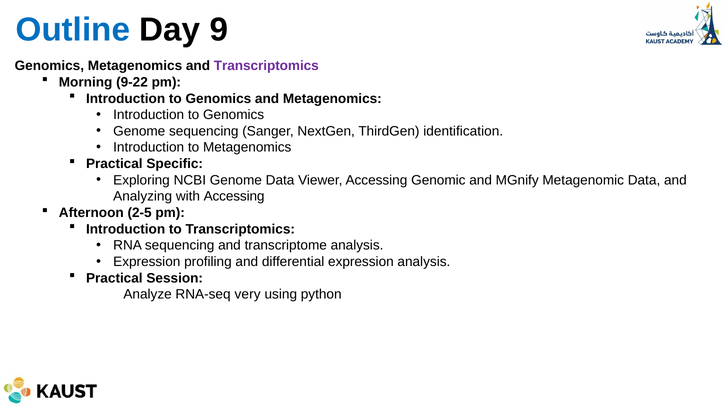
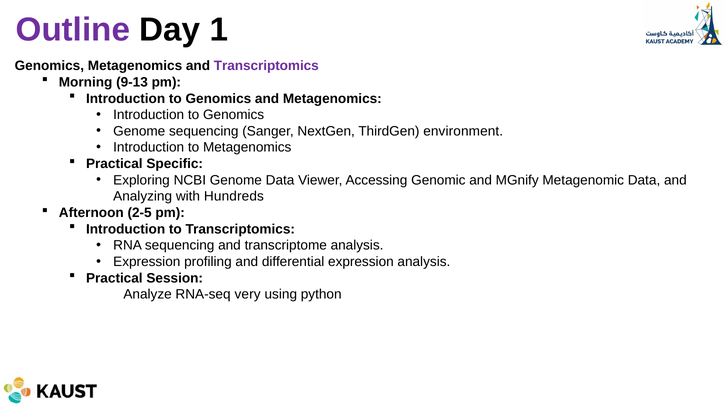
Outline colour: blue -> purple (73, 30)
9: 9 -> 1 (219, 30)
9-22: 9-22 -> 9-13 (132, 82)
identification: identification -> environment (463, 131)
with Accessing: Accessing -> Hundreds (234, 196)
